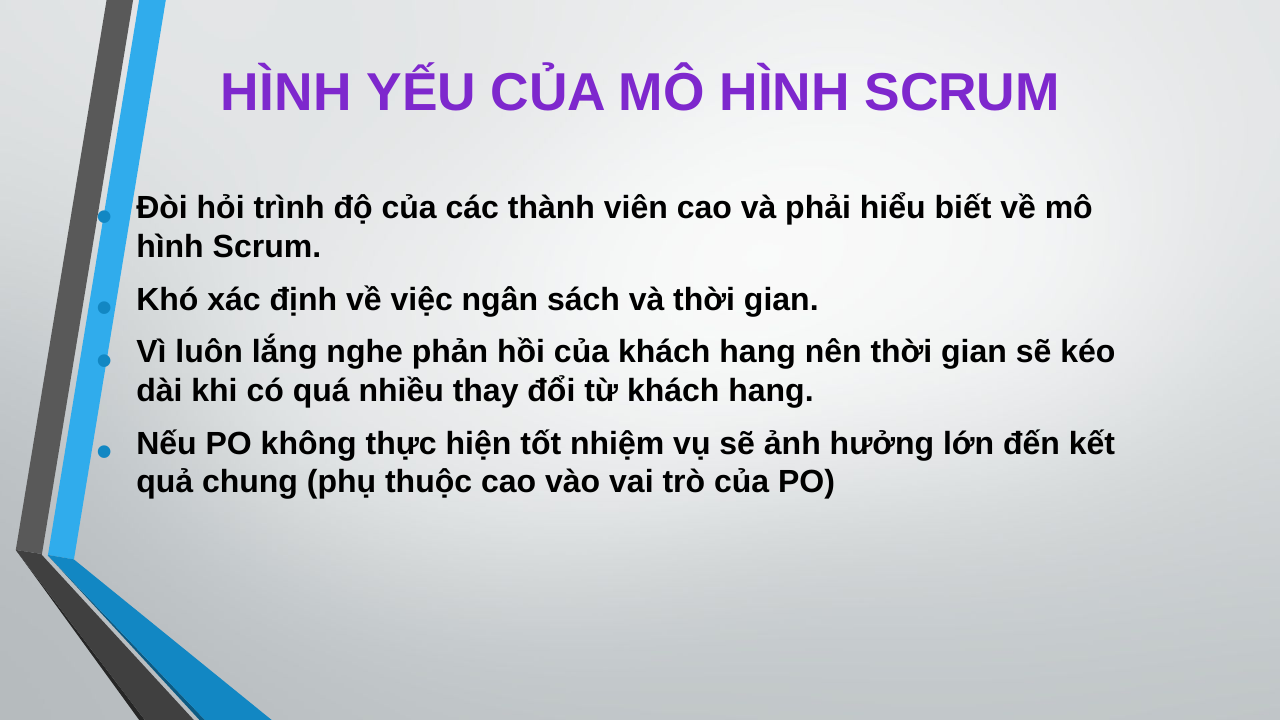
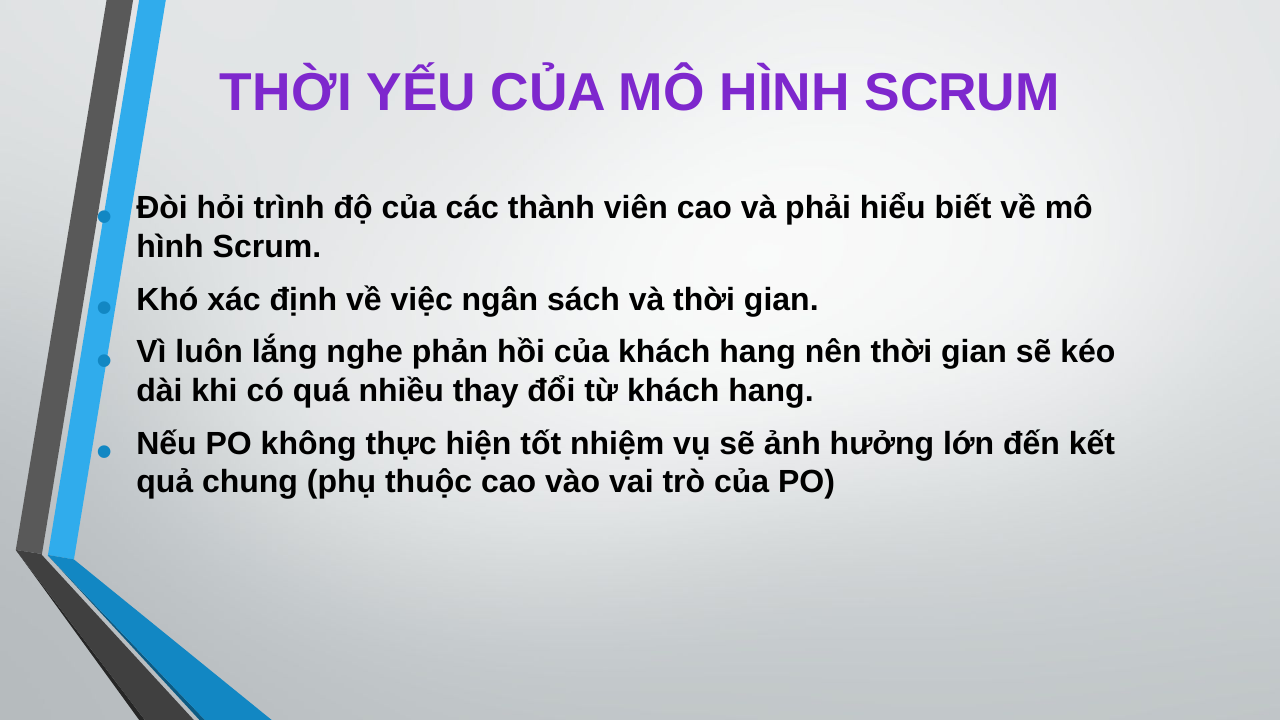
HÌNH: HÌNH -> THỜI (286, 93)
